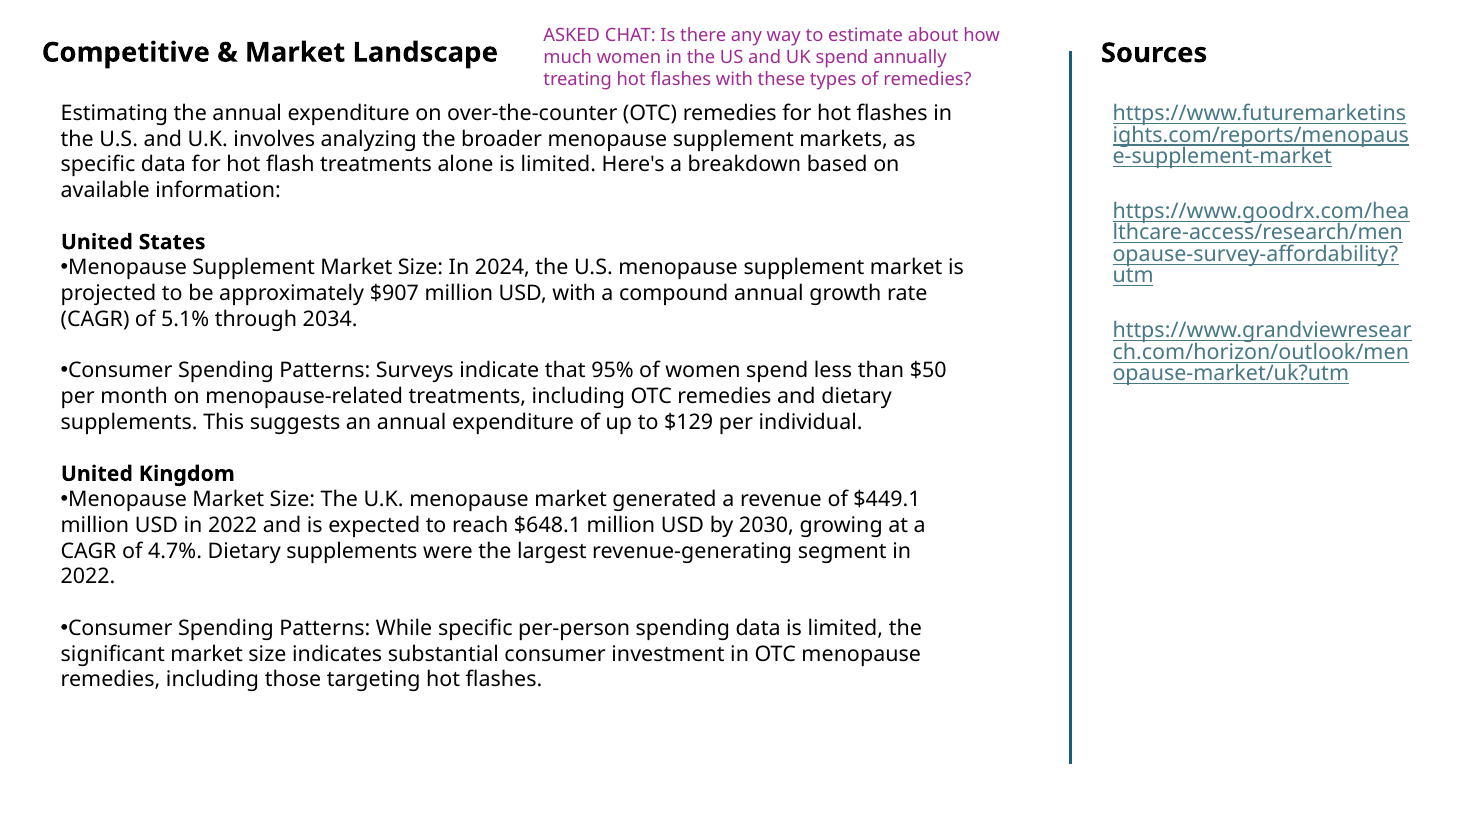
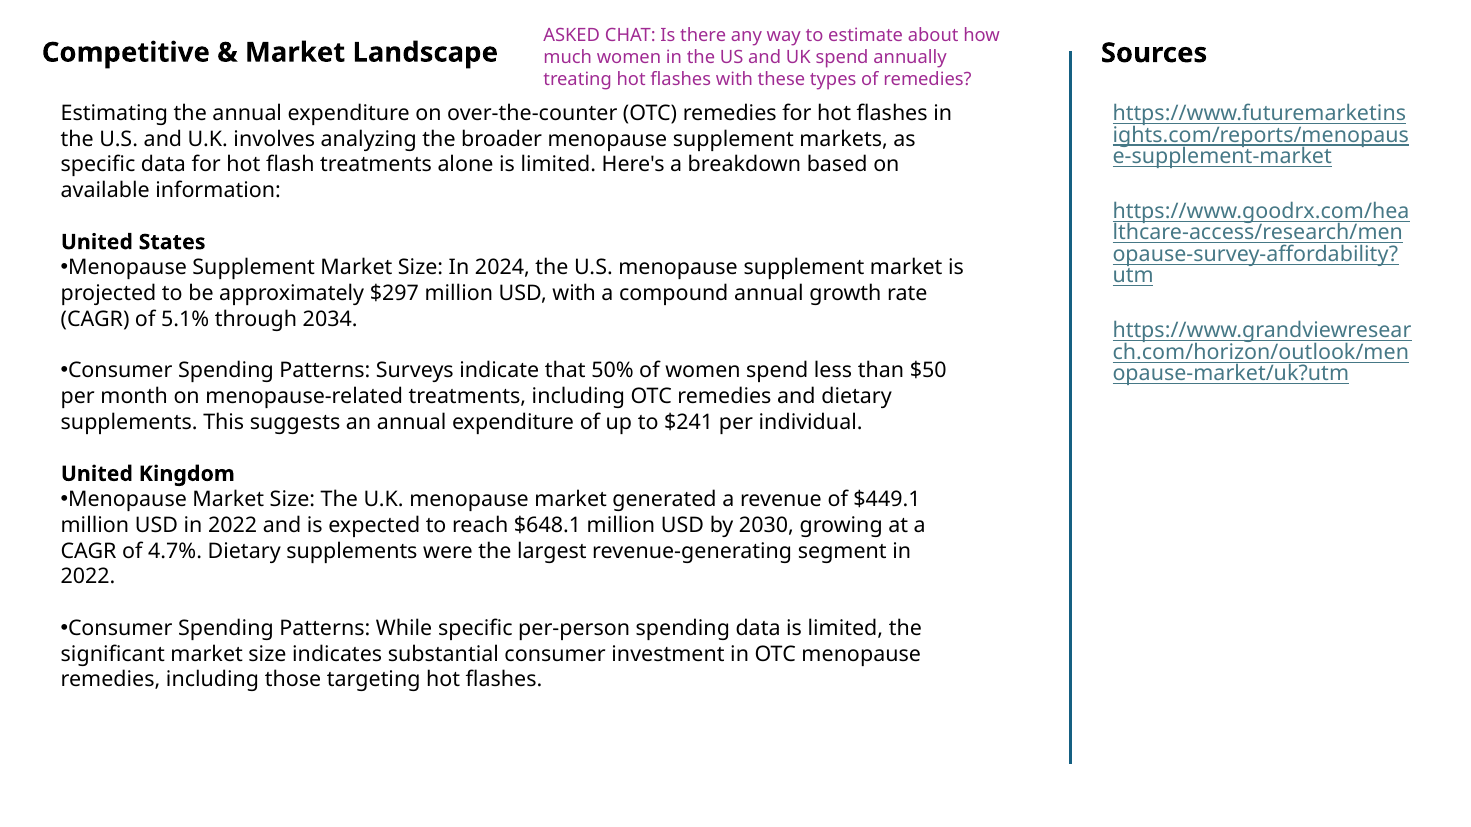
$907: $907 -> $297 (394, 294)
95%: 95% -> 50% (612, 371)
$129: $129 -> $241 (689, 423)
